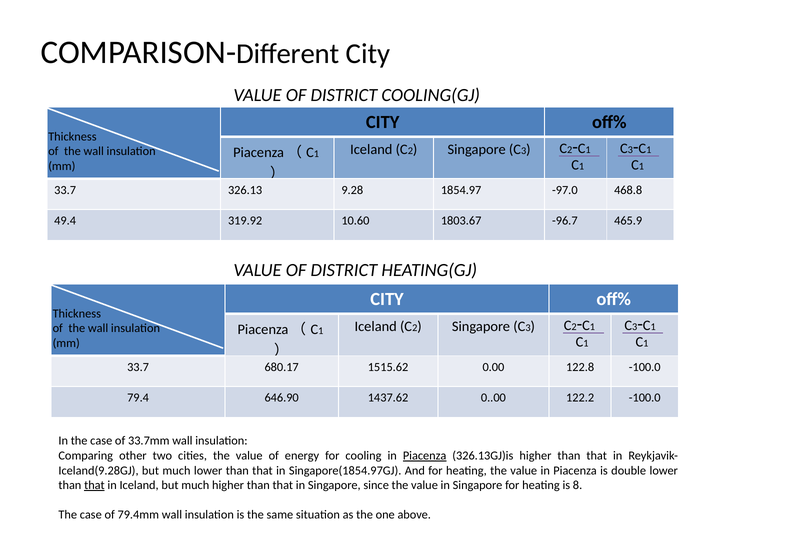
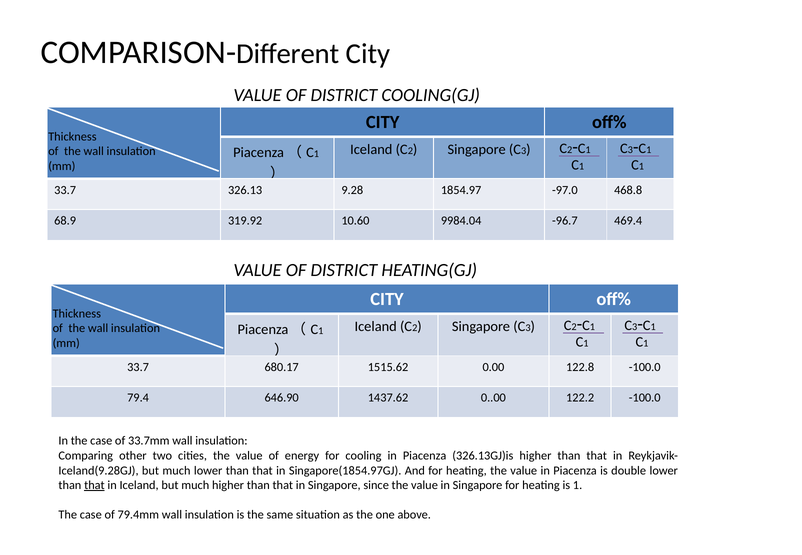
49.4: 49.4 -> 68.9 (65, 221)
1803.67: 1803.67 -> 9984.04 (461, 221)
465.9: 465.9 -> 469.4 (628, 221)
Piacenza underline: present -> none (425, 456)
is 8: 8 -> 1 (578, 485)
